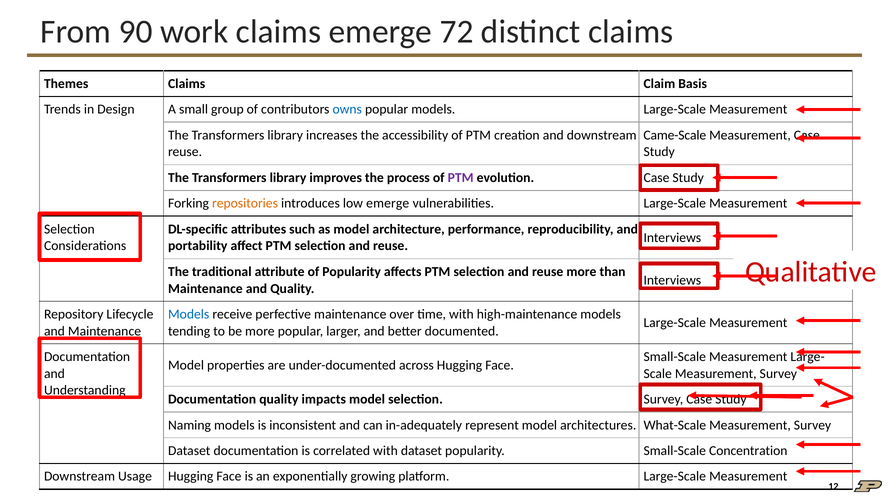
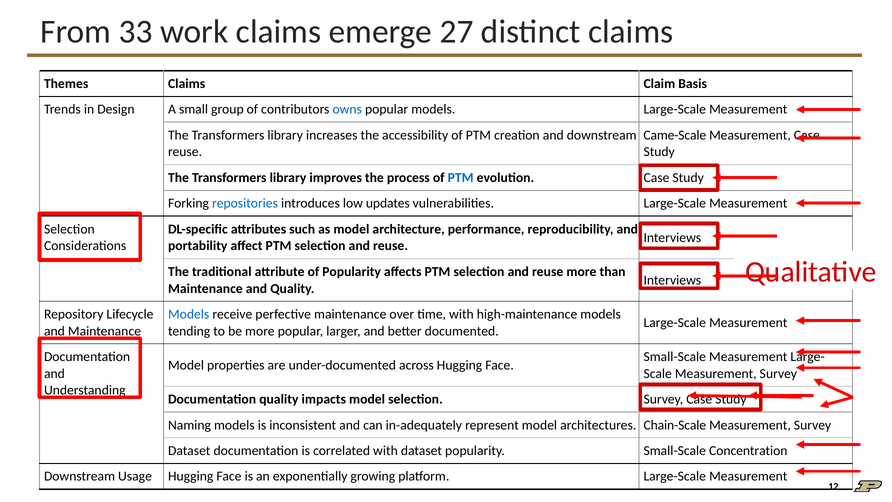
90: 90 -> 33 (136, 32)
72: 72 -> 27 (457, 32)
PTM colour: purple -> blue (461, 178)
repositories colour: orange -> blue (245, 203)
low emerge: emerge -> updates (388, 203)
What-Scale: What-Scale -> Chain-Scale (675, 425)
